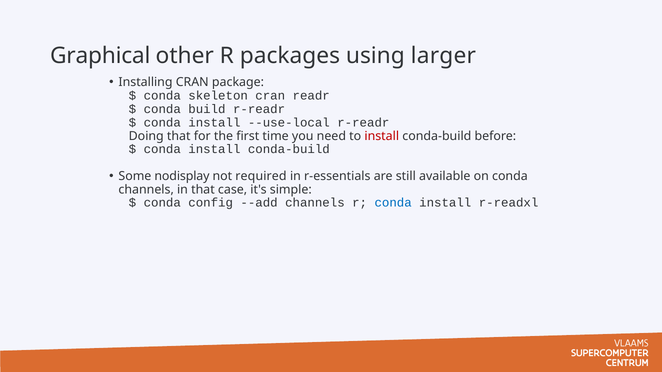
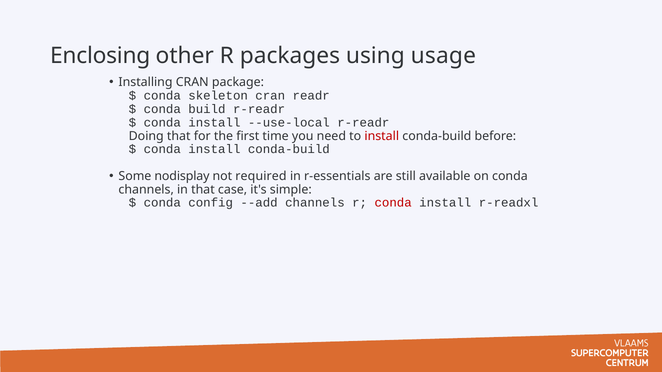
Graphical: Graphical -> Enclosing (100, 56)
larger: larger -> usage (443, 56)
conda colour: blue -> red (393, 203)
